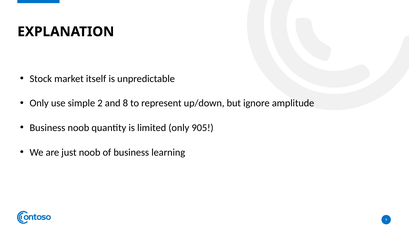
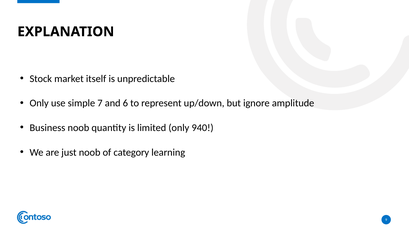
2: 2 -> 7 (100, 103)
8: 8 -> 6 (125, 103)
905: 905 -> 940 (203, 128)
of business: business -> category (131, 152)
